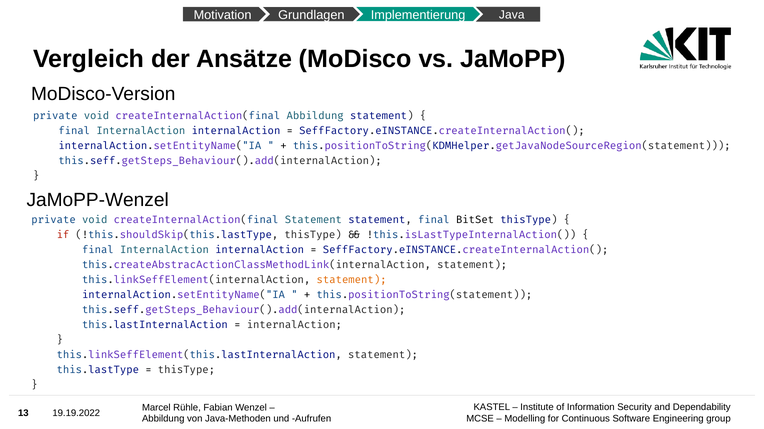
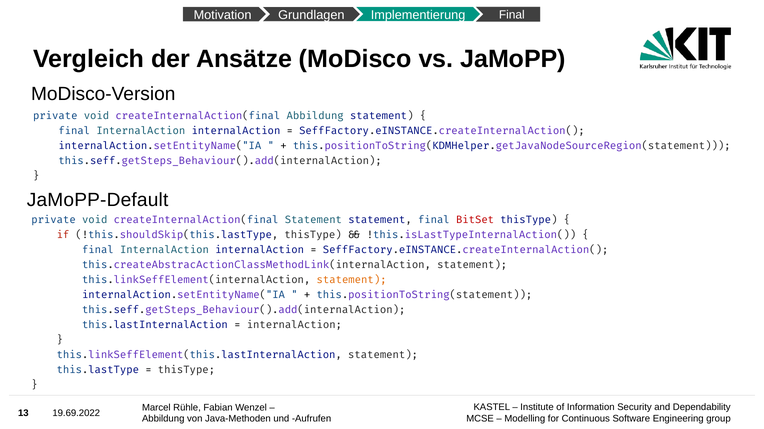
Implementierung Java: Java -> Final (512, 15)
JaMoPP-Wenzel: JaMoPP-Wenzel -> JaMoPP-Default (98, 200)
BitSet colour: black -> red (475, 220)
19.19.2022: 19.19.2022 -> 19.69.2022 (76, 414)
